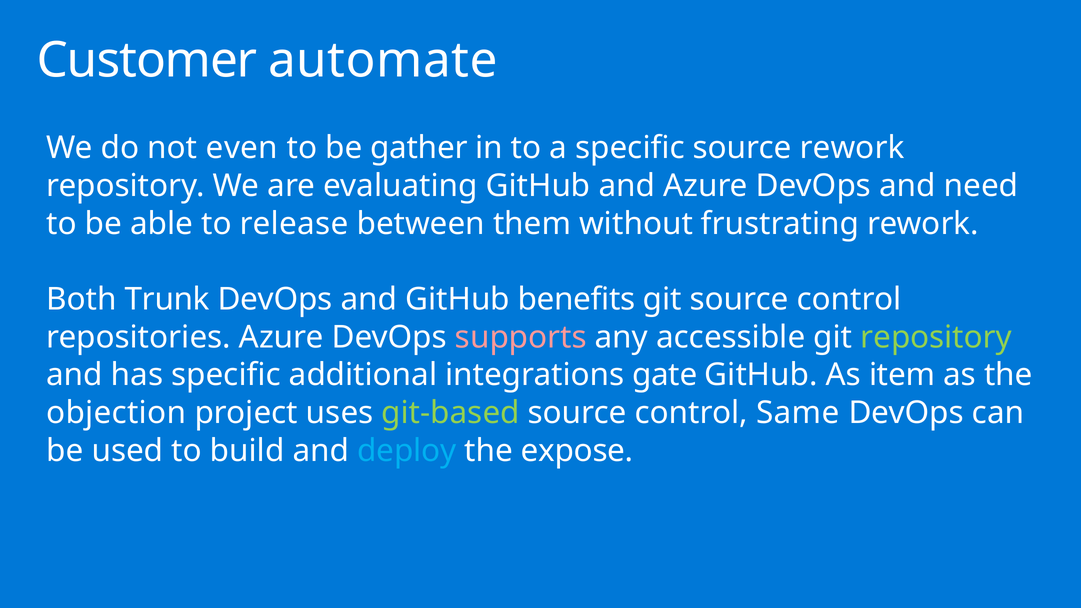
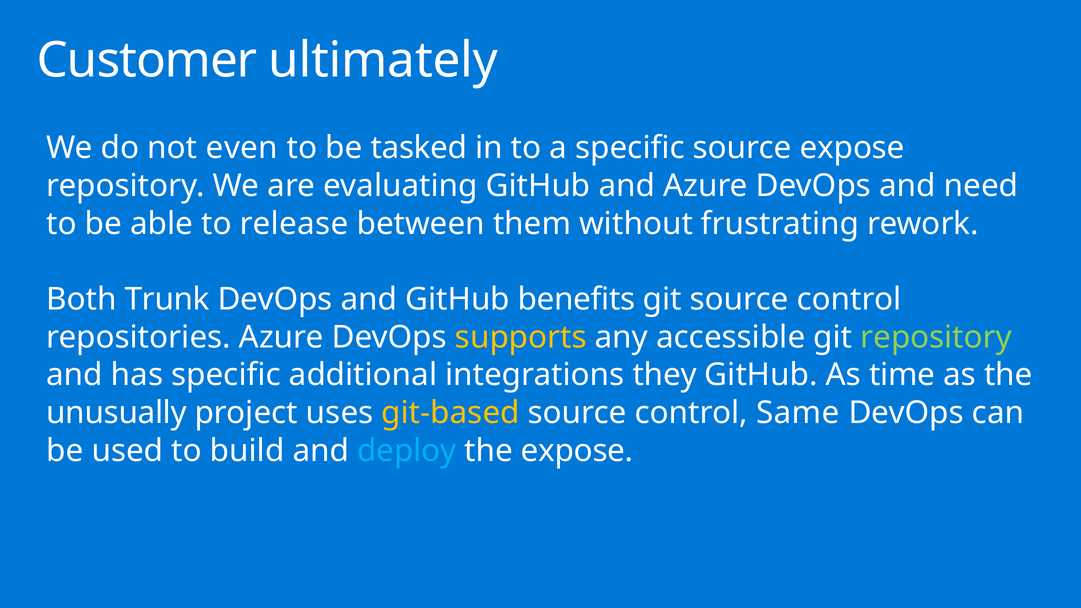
automate: automate -> ultimately (383, 60)
gather: gather -> tasked (419, 148)
source rework: rework -> expose (852, 148)
supports colour: pink -> yellow (521, 337)
gate: gate -> they (665, 375)
item: item -> time (902, 375)
objection: objection -> unusually (117, 413)
git-based colour: light green -> yellow (451, 413)
